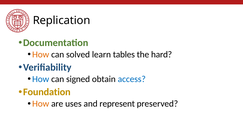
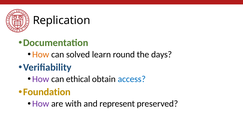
tables: tables -> round (124, 54)
hard: hard -> days (162, 54)
How colour: blue -> purple (41, 79)
signed: signed -> ethical (78, 79)
How colour: orange -> purple (41, 103)
uses: uses -> with (73, 103)
